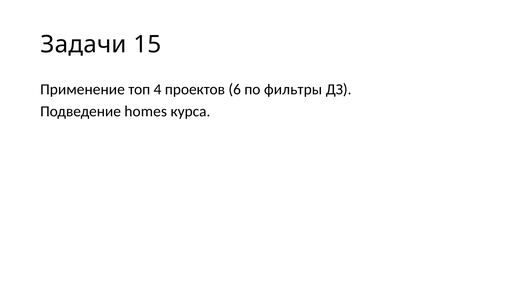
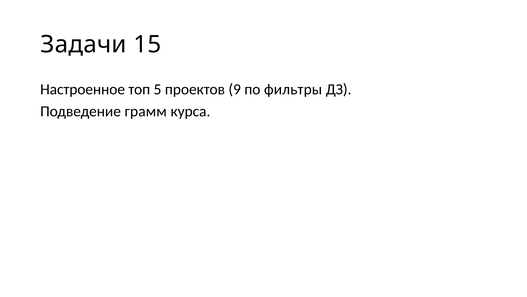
Применение: Применение -> Настроенное (83, 89)
4: 4 -> 5 (158, 89)
6: 6 -> 9 (235, 89)
homes: homes -> грамм (146, 111)
